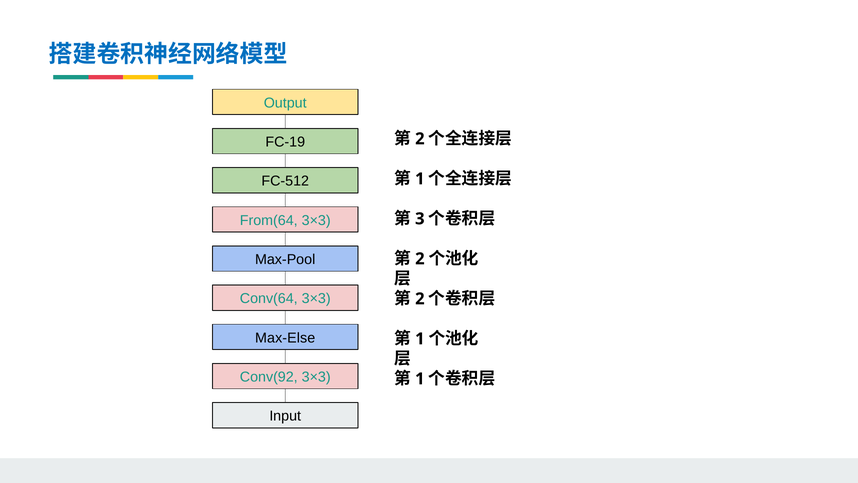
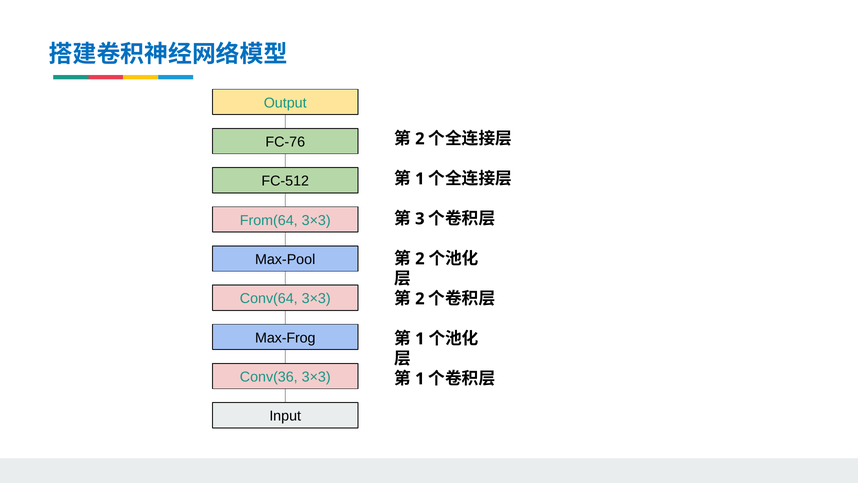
FC-19: FC-19 -> FC-76 (285, 142)
Max-Else: Max-Else -> Max-Frog (285, 338)
Conv(92: Conv(92 -> Conv(36 (269, 377)
